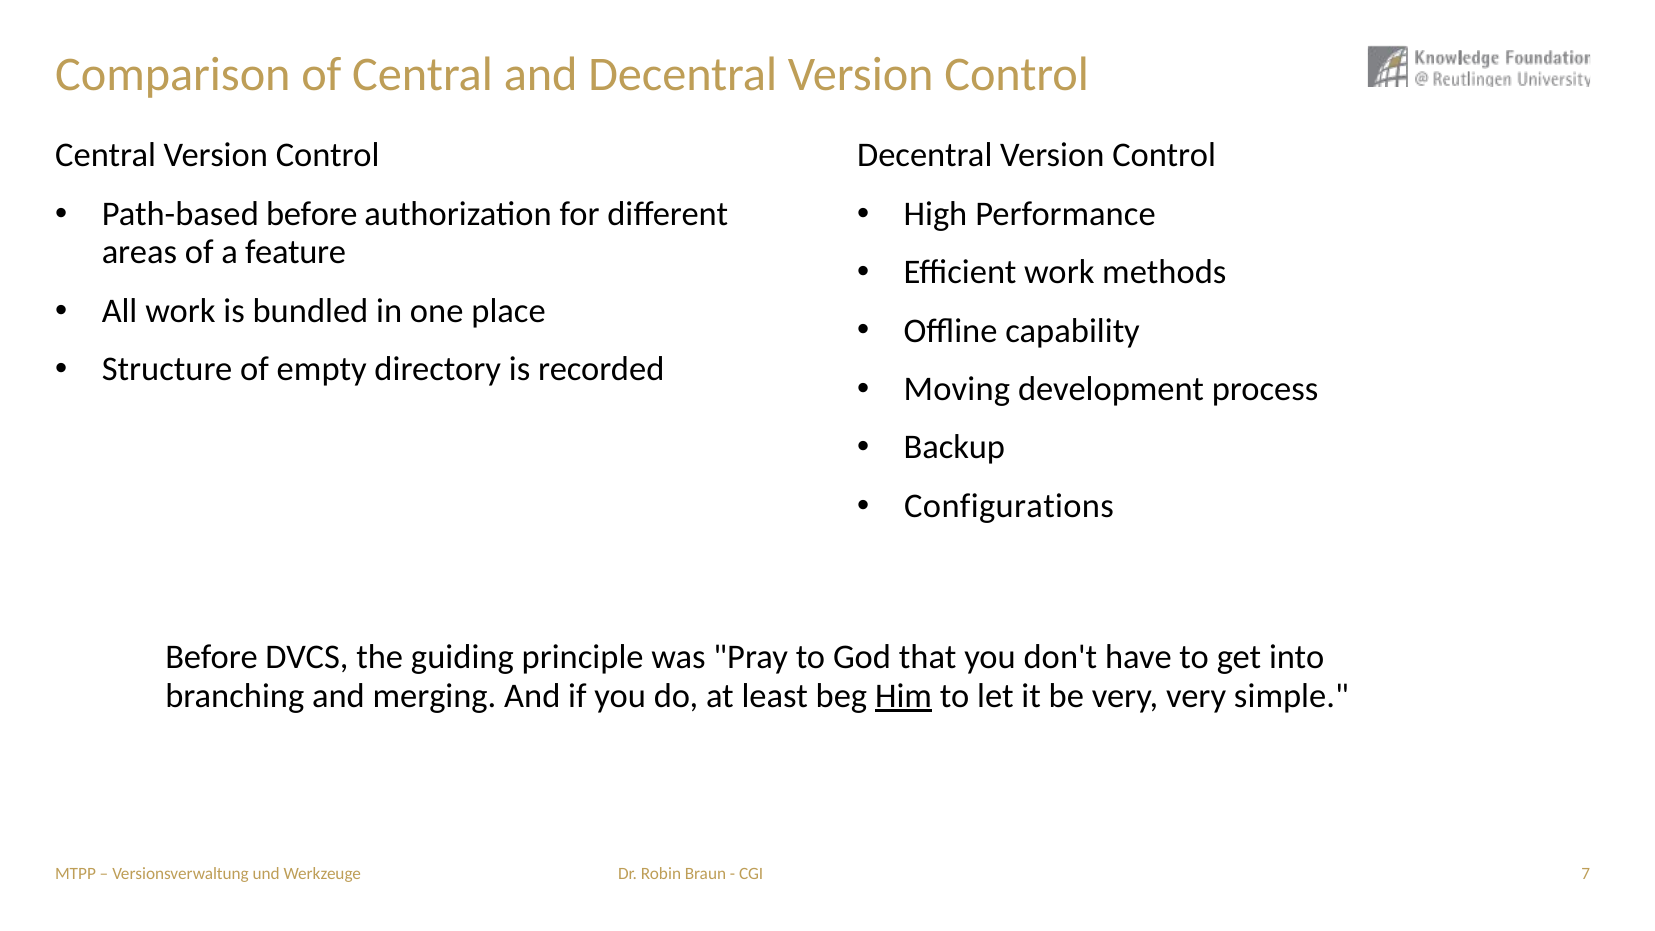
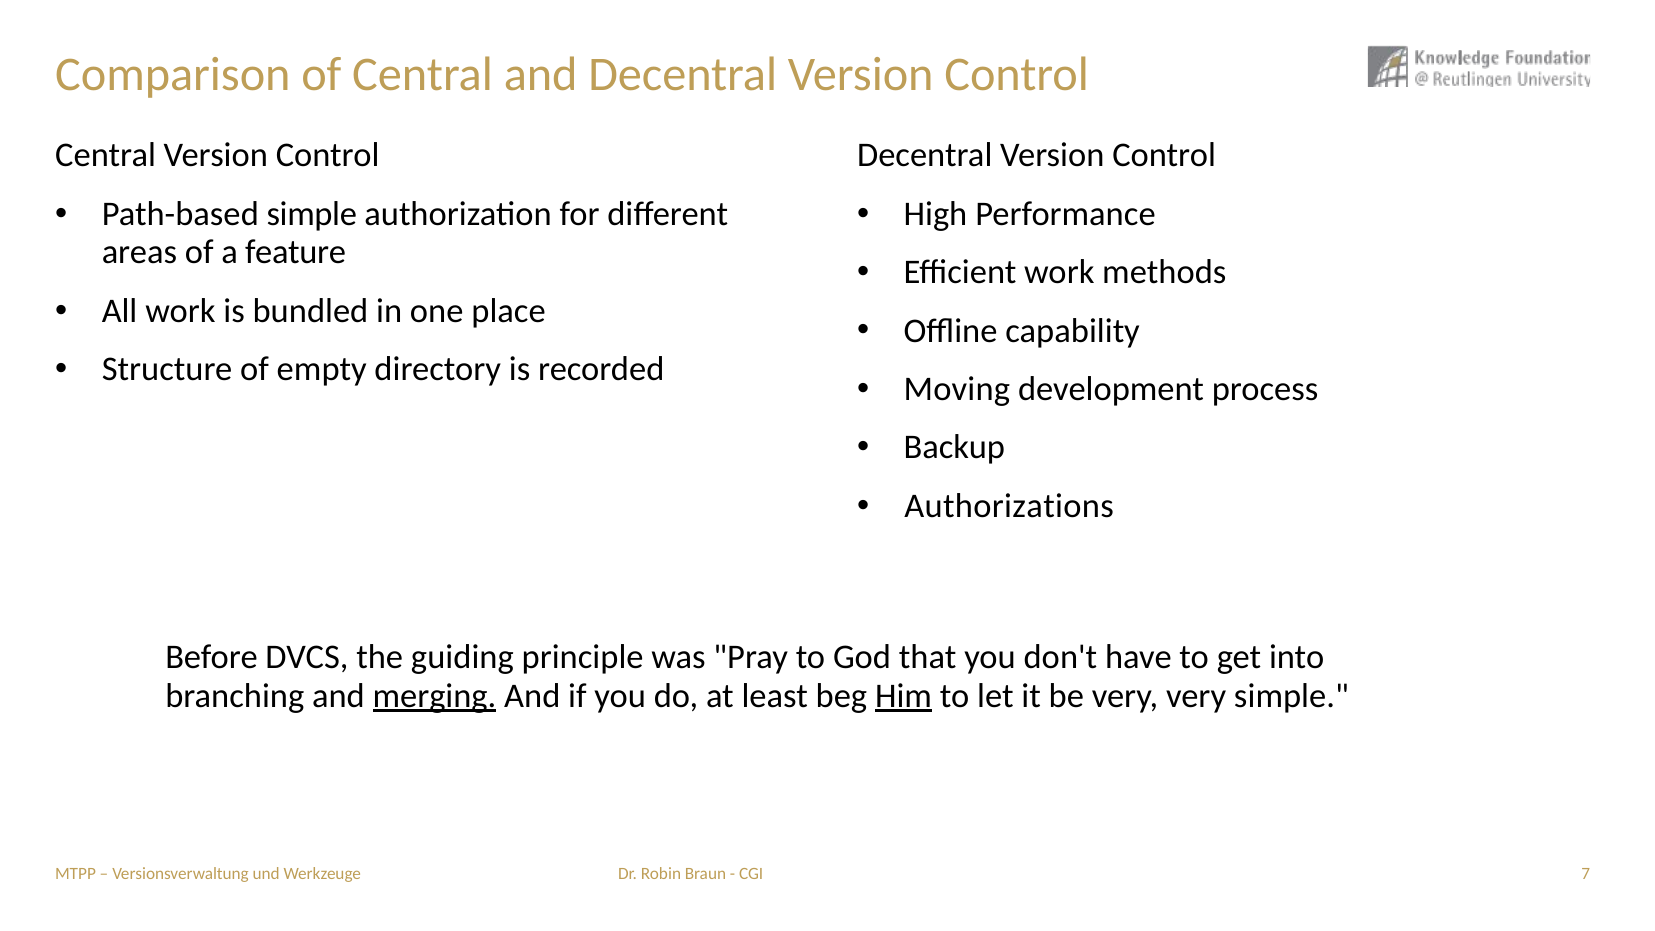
Path-based before: before -> simple (312, 214)
Configurations: Configurations -> Authorizations (1009, 506)
merging underline: none -> present (435, 696)
